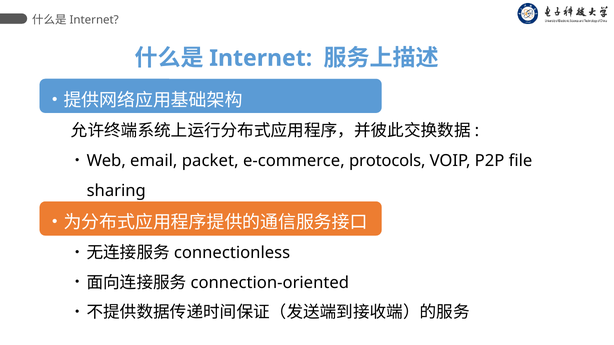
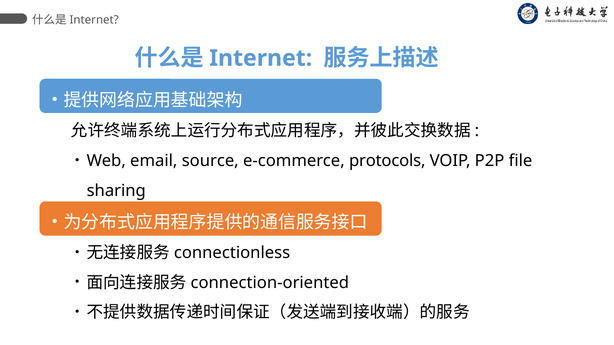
packet: packet -> source (210, 161)
